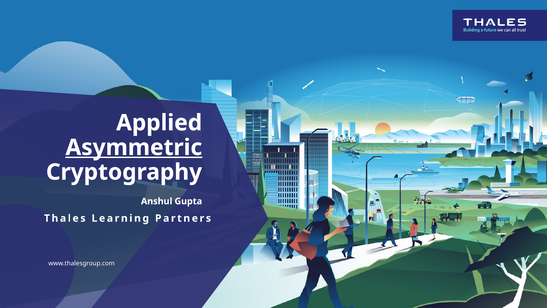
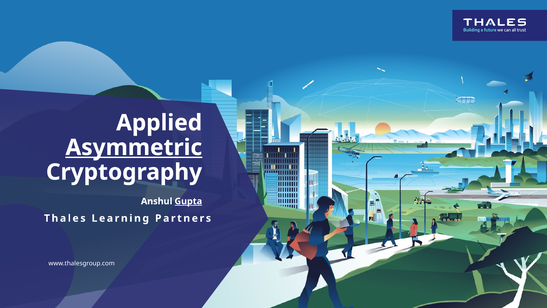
Gupta underline: none -> present (188, 201)
